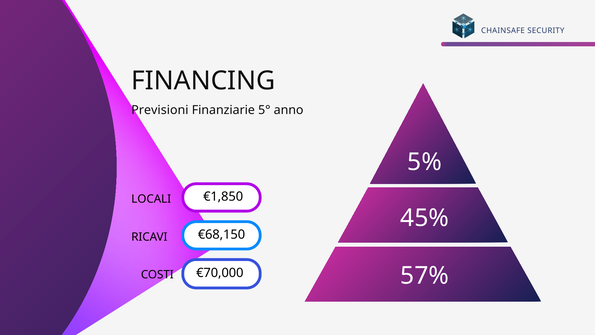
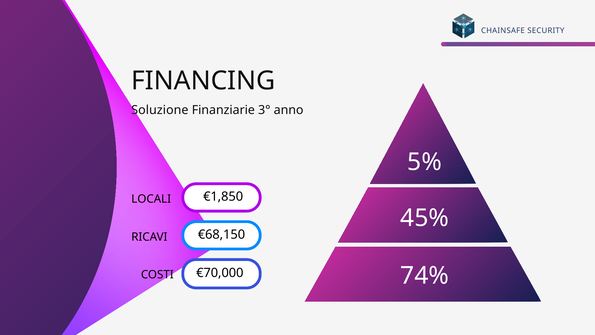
Previsioni: Previsioni -> Soluzione (160, 110)
5°: 5° -> 3° (264, 110)
57%: 57% -> 74% (425, 276)
